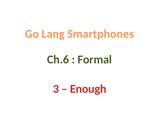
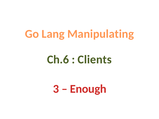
Smartphones: Smartphones -> Manipulating (101, 34)
Formal: Formal -> Clients (95, 60)
